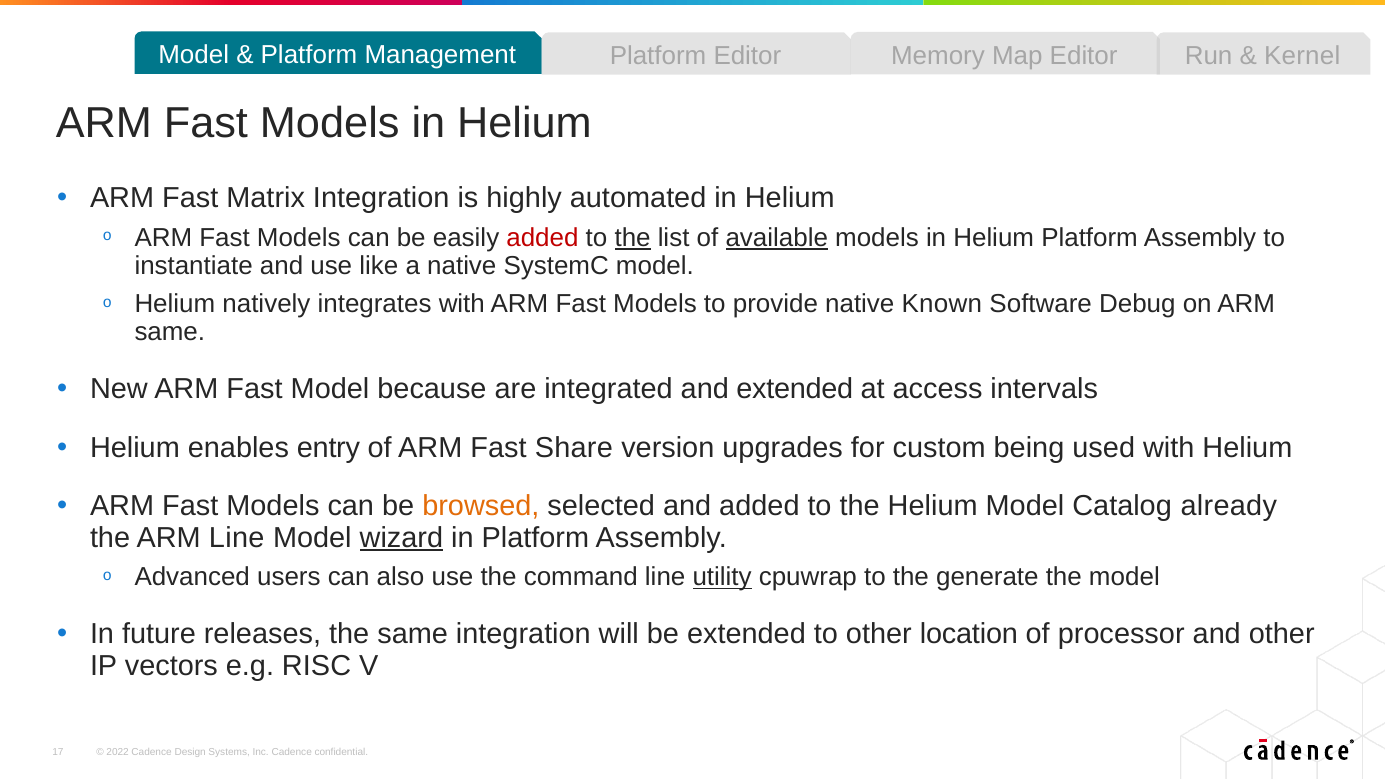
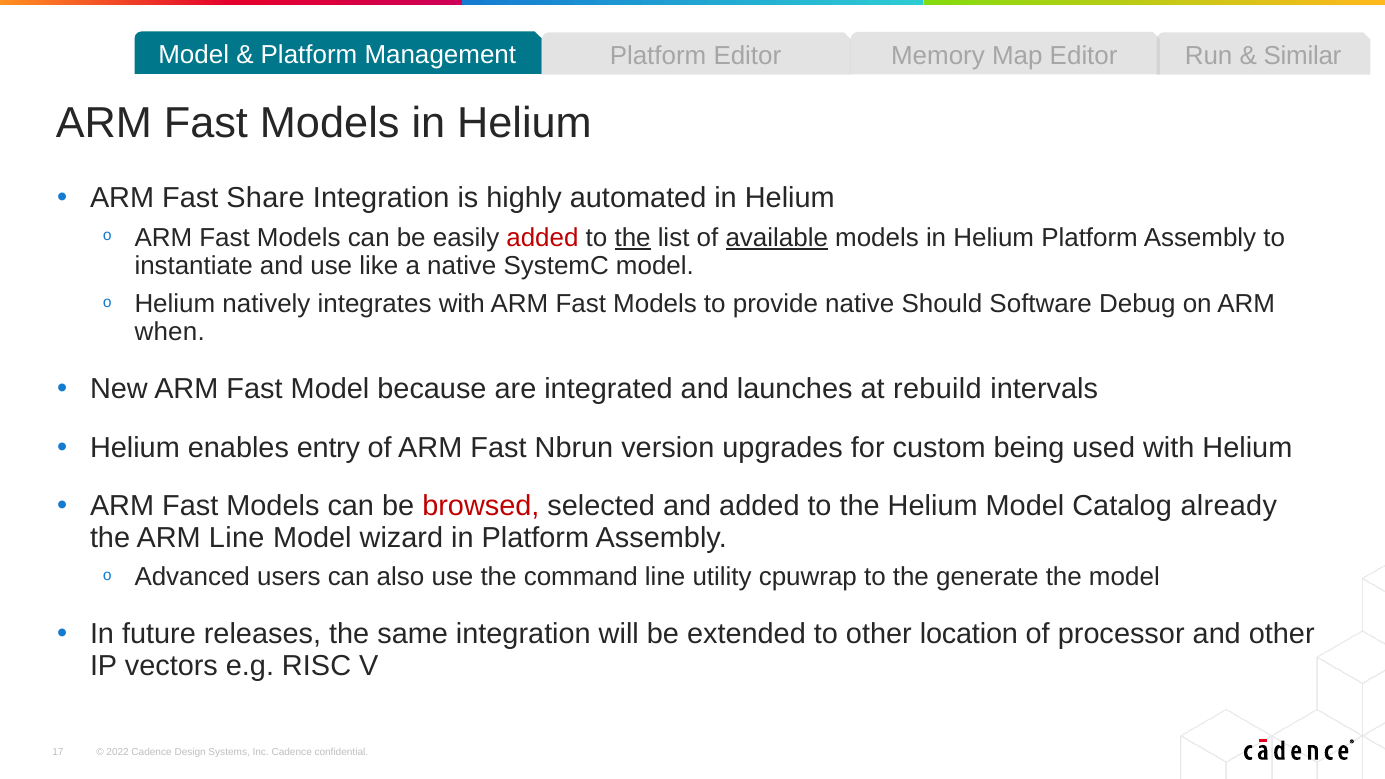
Kernel: Kernel -> Similar (1303, 56)
Matrix: Matrix -> Share (266, 198)
Known: Known -> Should (942, 304)
same: same -> when (170, 332)
and extended: extended -> launches (795, 389)
access: access -> rebuild (937, 389)
Share: Share -> Nbrun (574, 448)
browsed colour: orange -> red (481, 506)
wizard underline: present -> none (401, 538)
utility underline: present -> none (722, 577)
